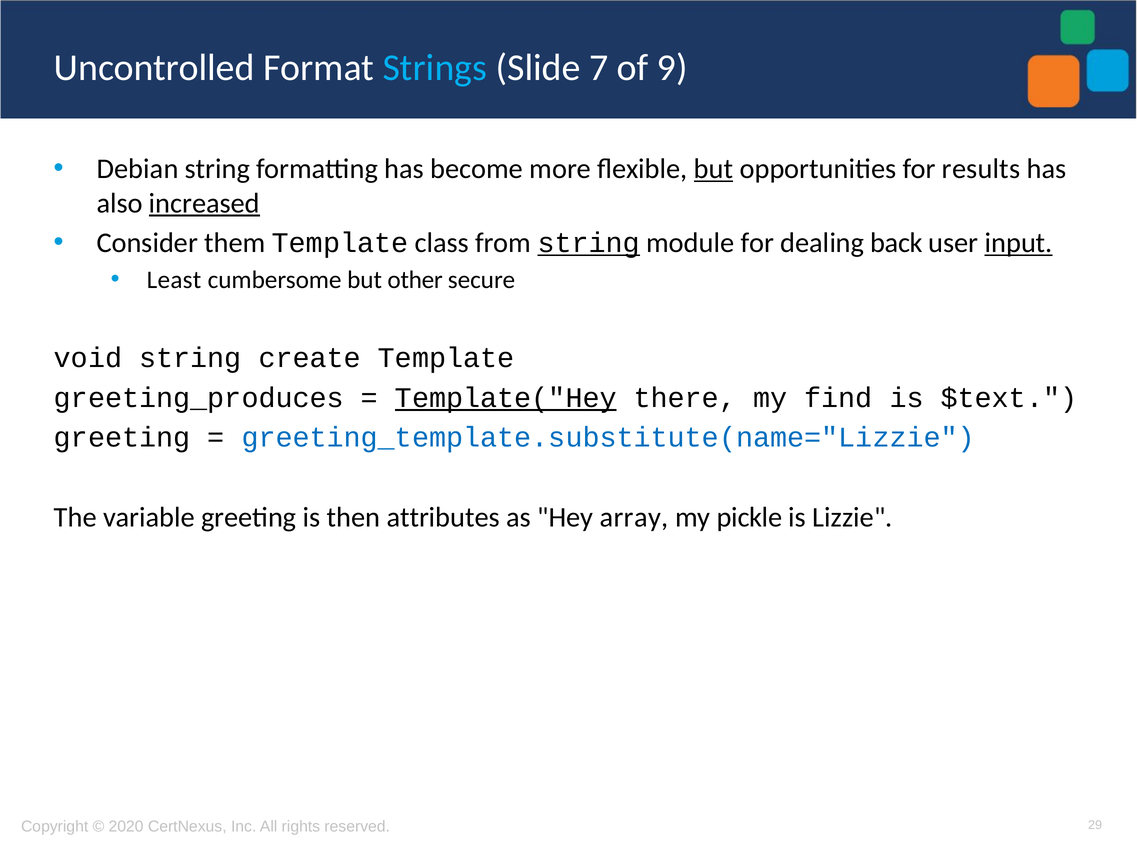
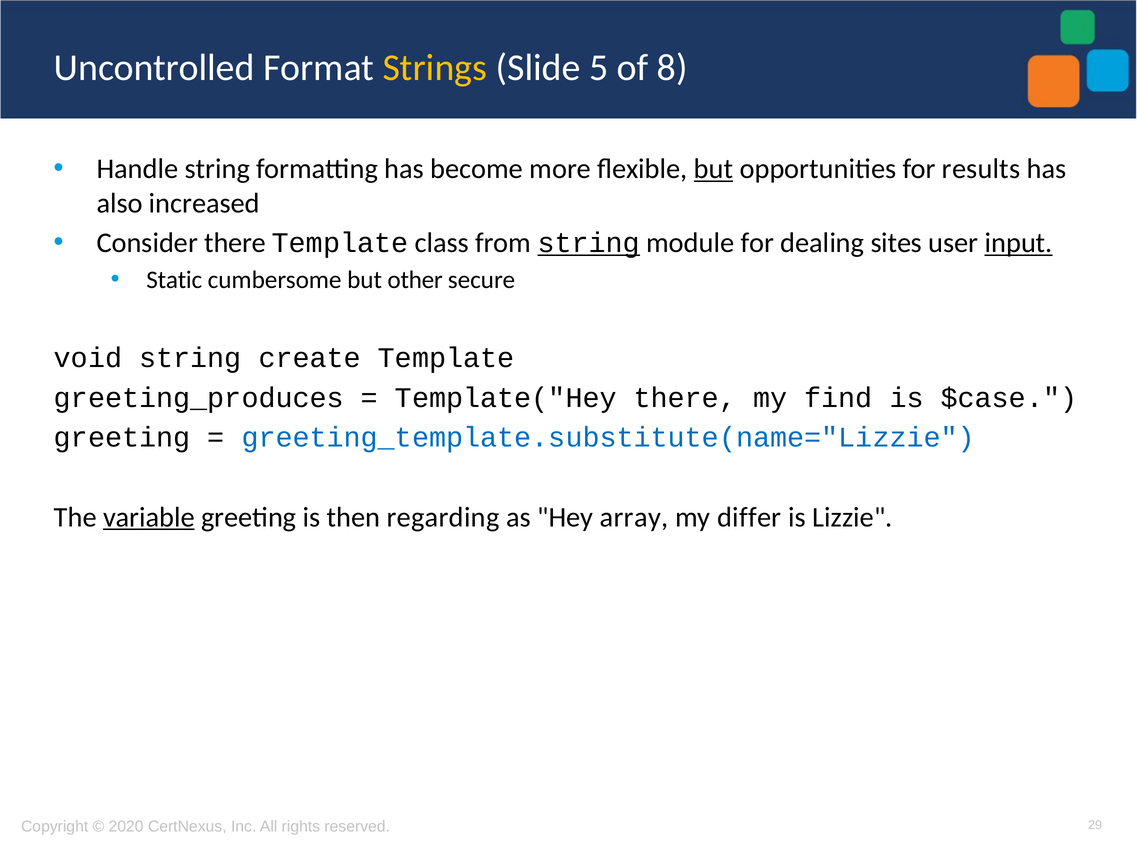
Strings colour: light blue -> yellow (435, 68)
7: 7 -> 5 (599, 68)
9: 9 -> 8 (672, 68)
Debian: Debian -> Handle (138, 169)
increased underline: present -> none (204, 203)
Consider them: them -> there (235, 243)
back: back -> sites (896, 243)
Least: Least -> Static (174, 280)
Template("Hey underline: present -> none (506, 398)
$text: $text -> $case (1009, 398)
variable underline: none -> present (149, 517)
attributes: attributes -> regarding (443, 517)
pickle: pickle -> differ (749, 517)
